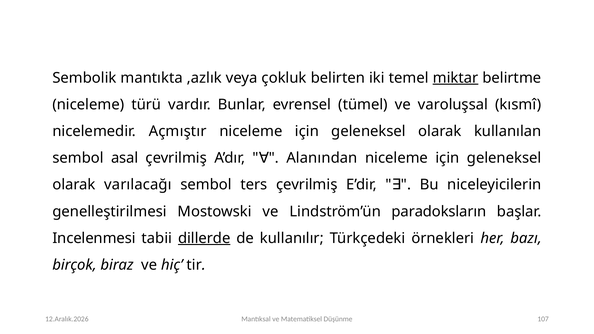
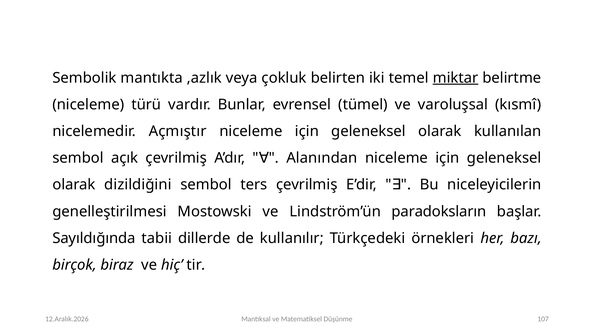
asal: asal -> açık (125, 158)
varılacağı: varılacağı -> dizildiğini (138, 185)
Incelenmesi: Incelenmesi -> Sayıldığında (94, 238)
dillerde underline: present -> none (204, 238)
